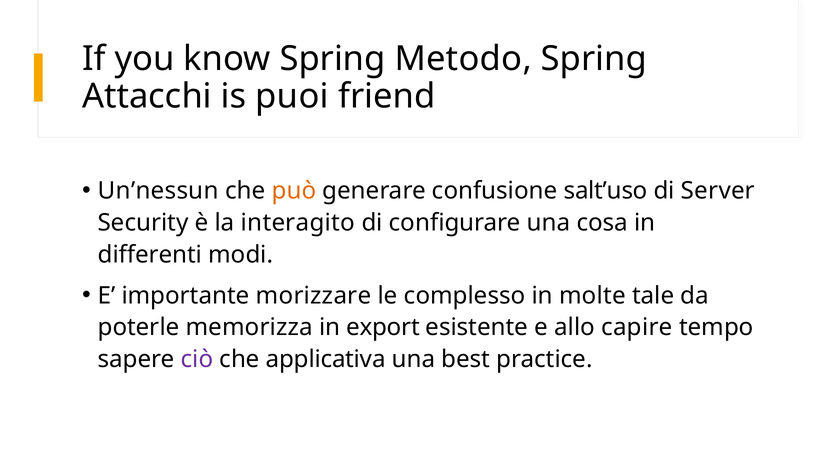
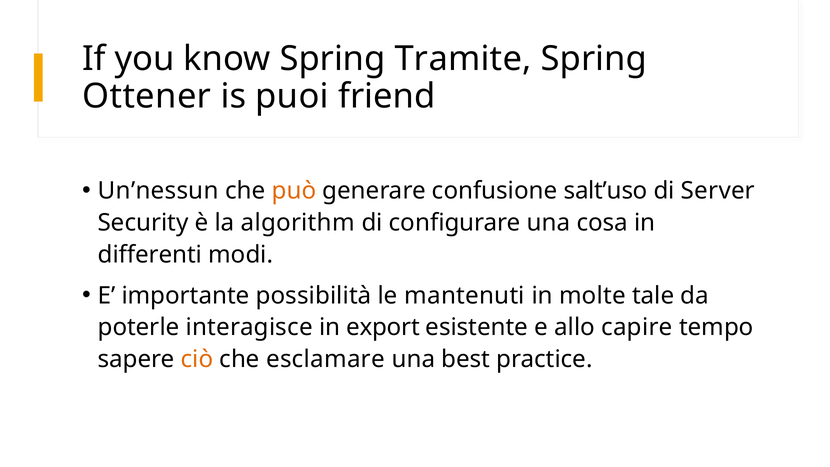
Metodo: Metodo -> Tramite (463, 59)
Attacchi: Attacchi -> Ottener (147, 96)
interagito: interagito -> algorithm (298, 223)
morizzare: morizzare -> possibilità (314, 295)
complesso: complesso -> mantenuti (465, 295)
memorizza: memorizza -> interagisce (249, 327)
ciò colour: purple -> orange (197, 359)
applicativa: applicativa -> esclamare (325, 359)
